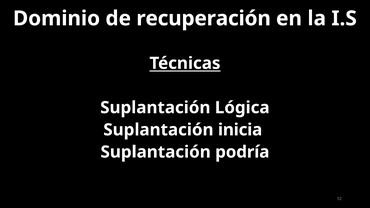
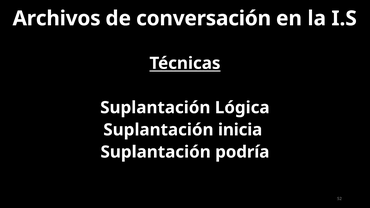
Dominio: Dominio -> Archivos (57, 18)
recuperación: recuperación -> conversación (204, 18)
